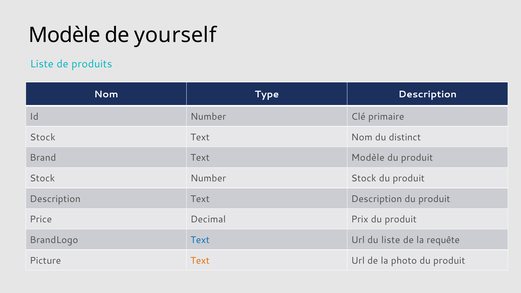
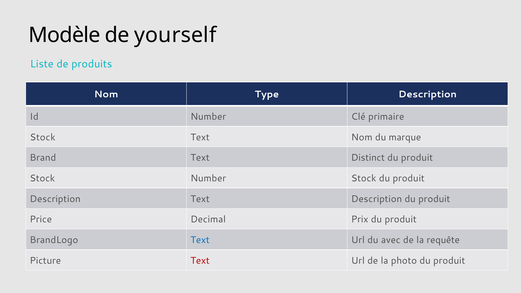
distinct: distinct -> marque (405, 137)
Text Modèle: Modèle -> Distinct (368, 158)
du liste: liste -> avec (391, 240)
Text colour: orange -> red (200, 261)
